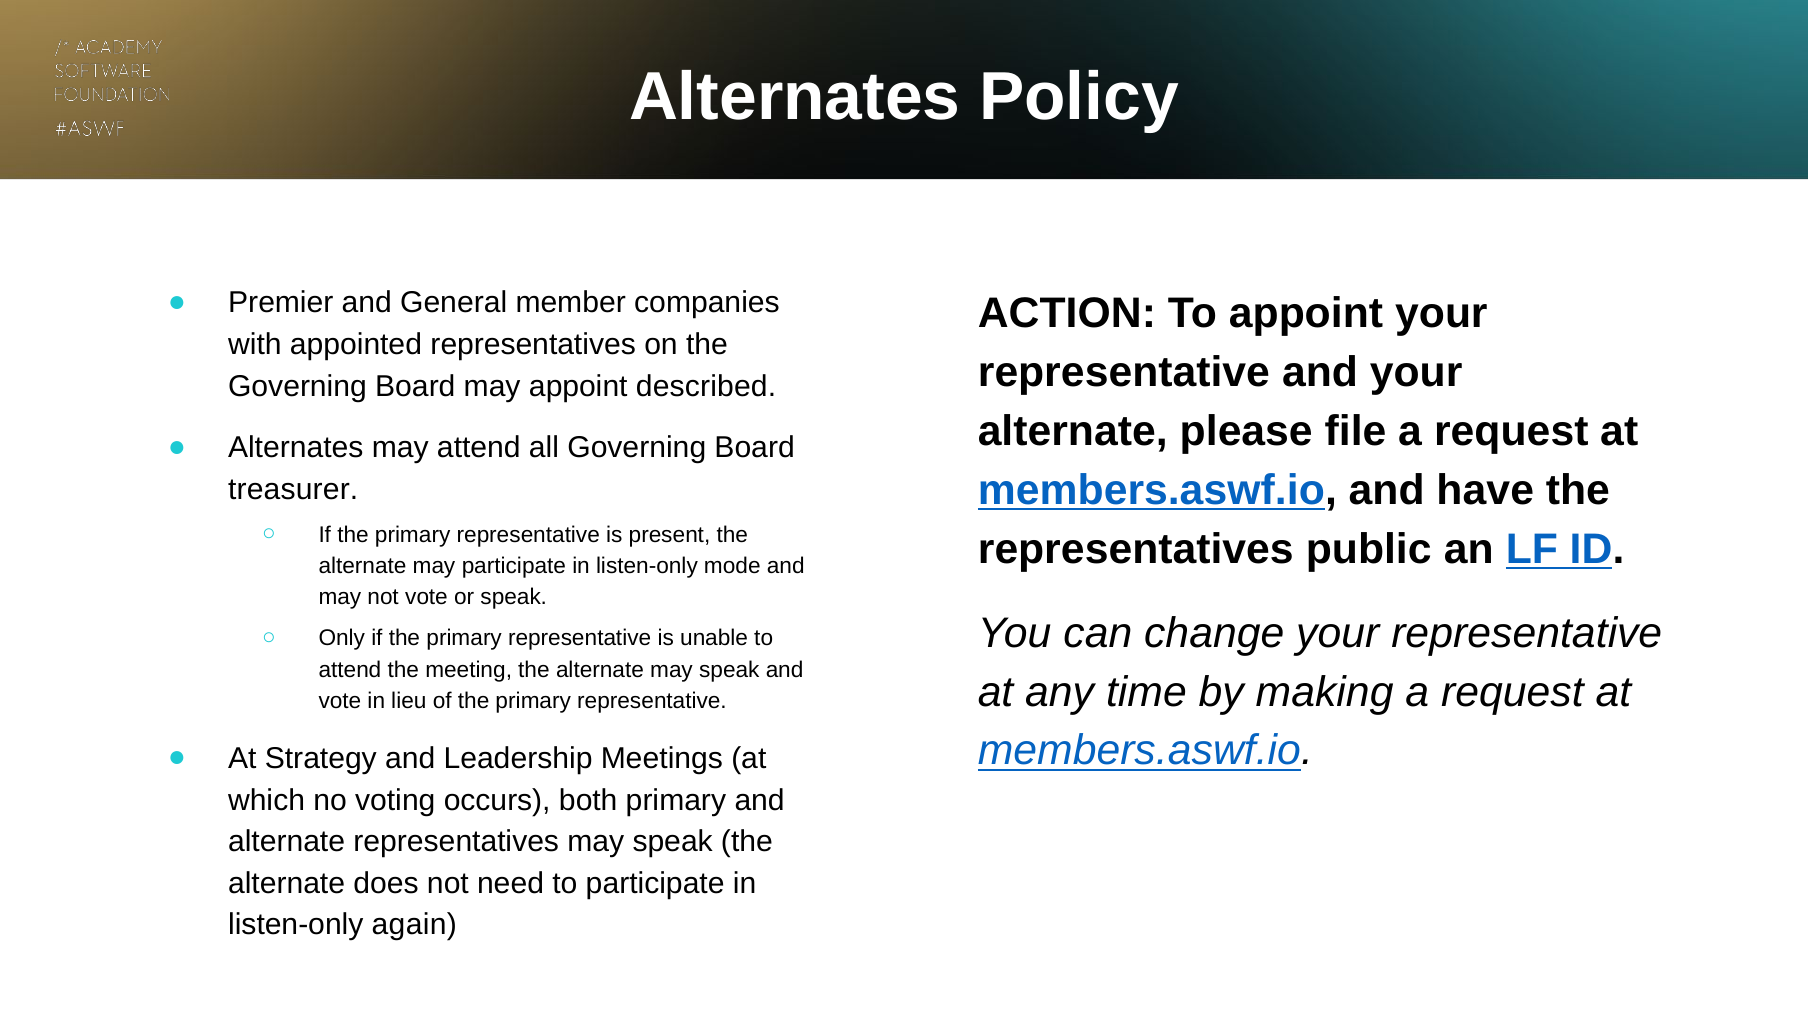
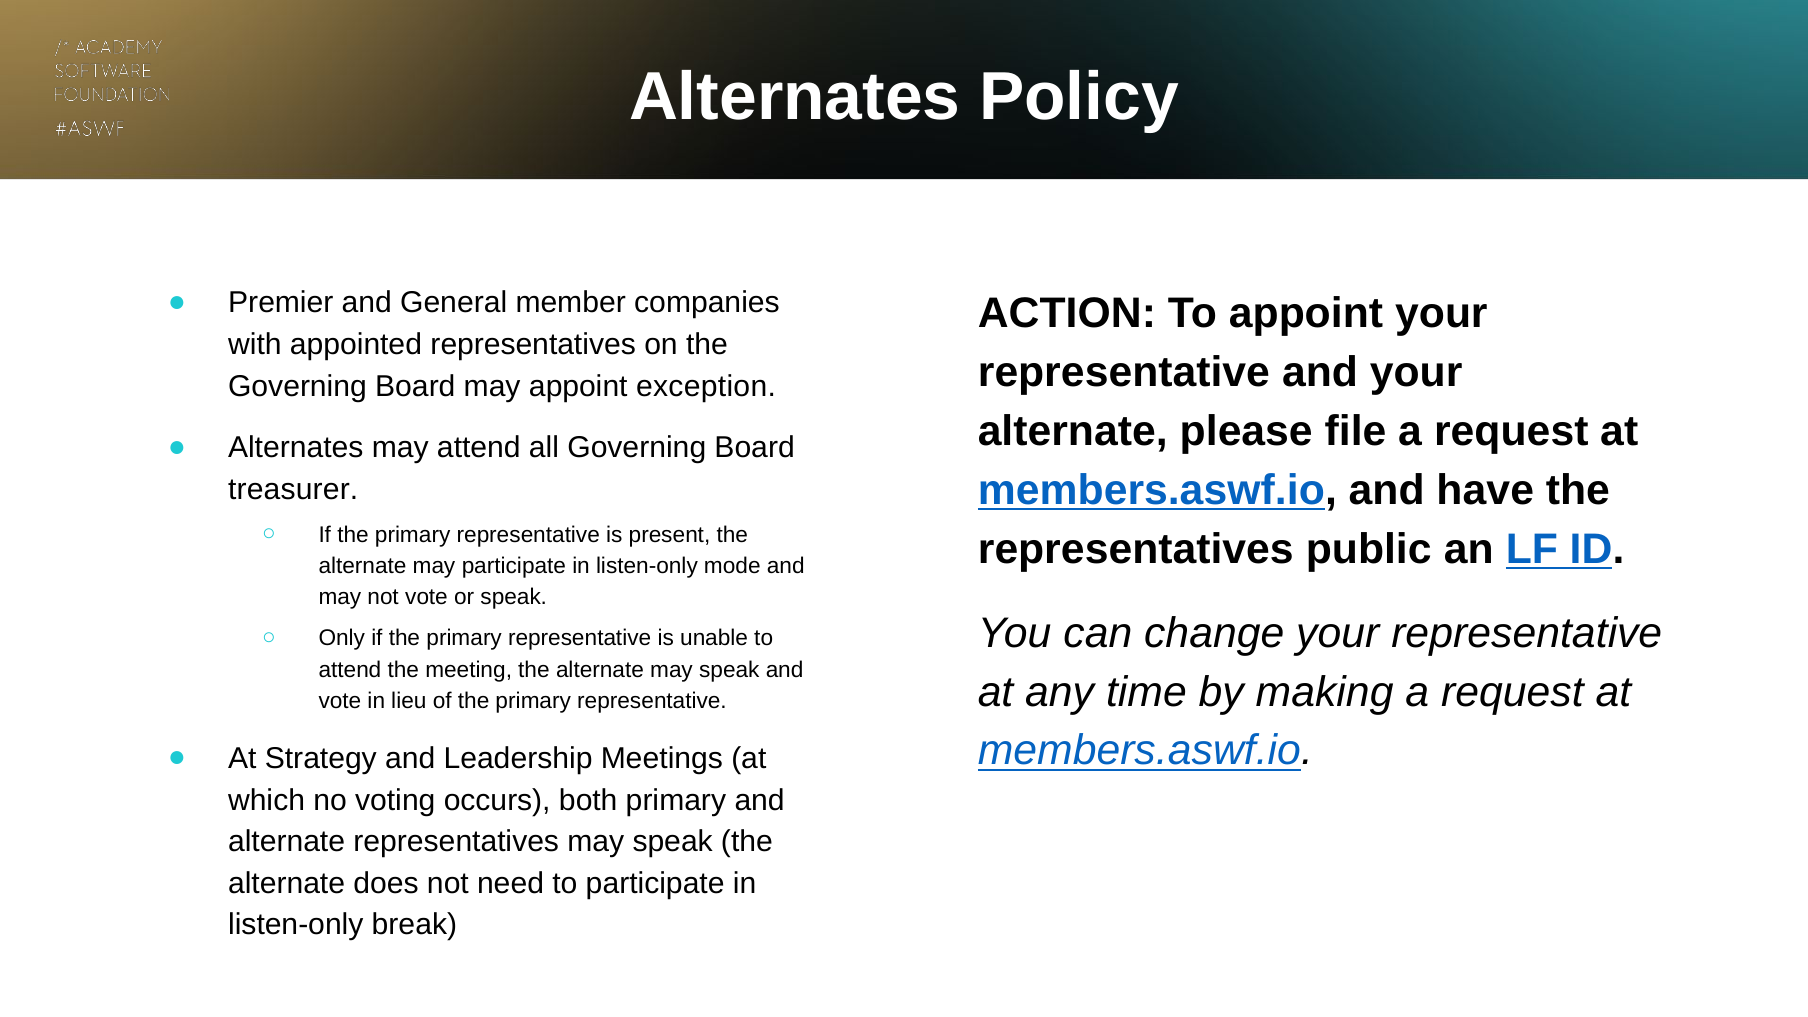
described: described -> exception (706, 386)
again: again -> break (414, 925)
